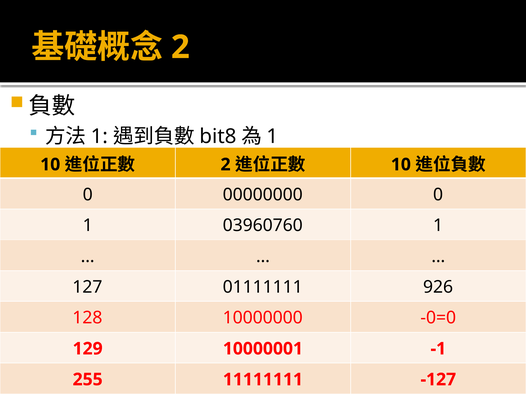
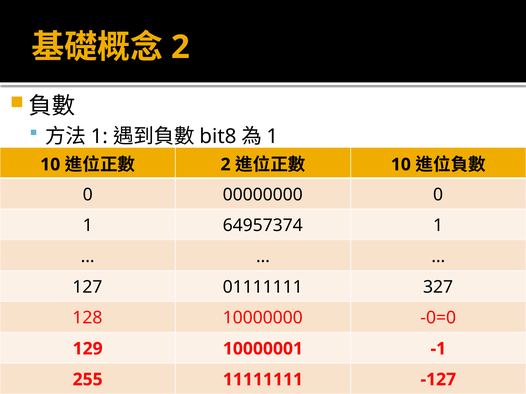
03960760: 03960760 -> 64957374 (263, 226)
926: 926 -> 327 (438, 287)
